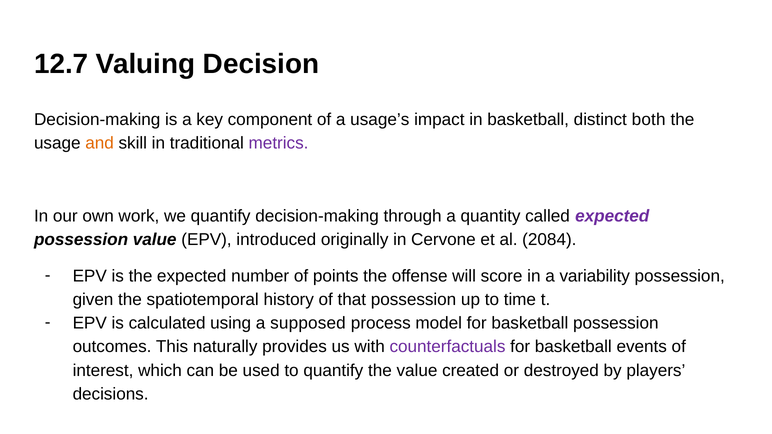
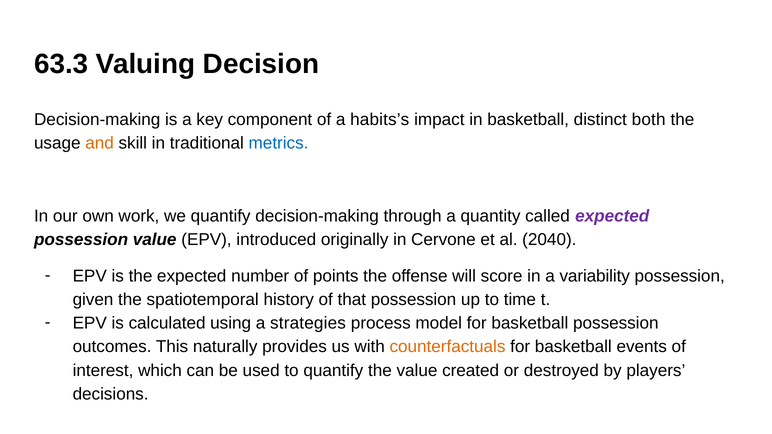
12.7: 12.7 -> 63.3 (61, 64)
usage’s: usage’s -> habits’s (380, 120)
metrics colour: purple -> blue (279, 143)
2084: 2084 -> 2040 (549, 240)
supposed: supposed -> strategies (308, 323)
counterfactuals colour: purple -> orange (447, 347)
